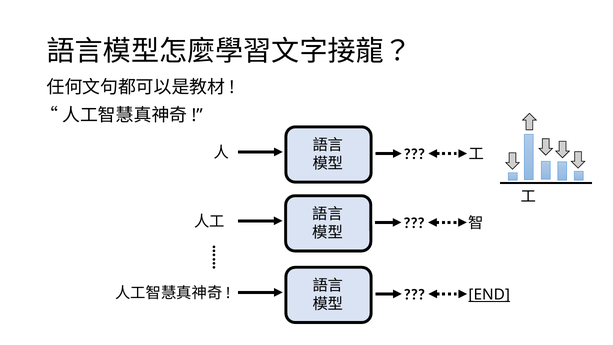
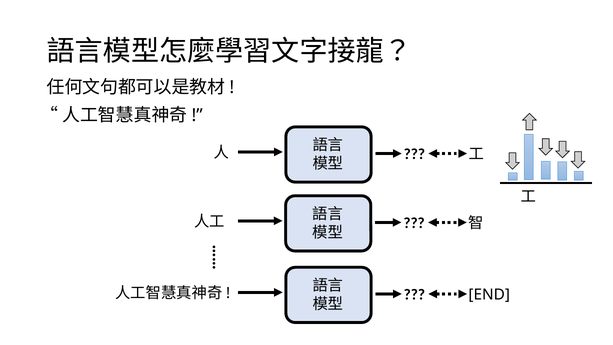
END underline: present -> none (489, 295)
